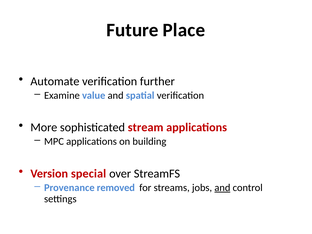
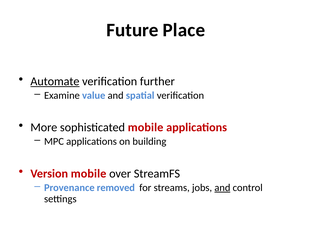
Automate underline: none -> present (55, 81)
sophisticated stream: stream -> mobile (146, 127)
Version special: special -> mobile (89, 174)
